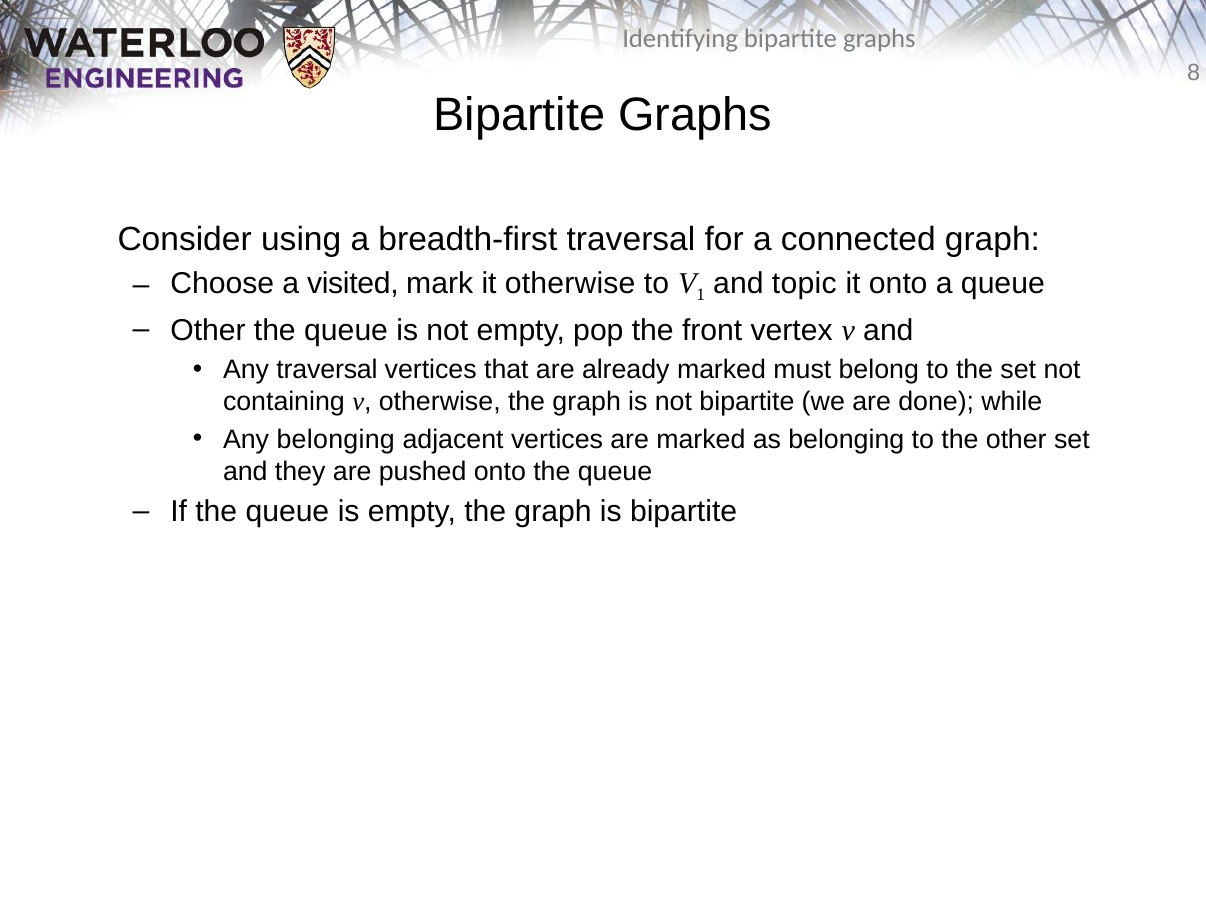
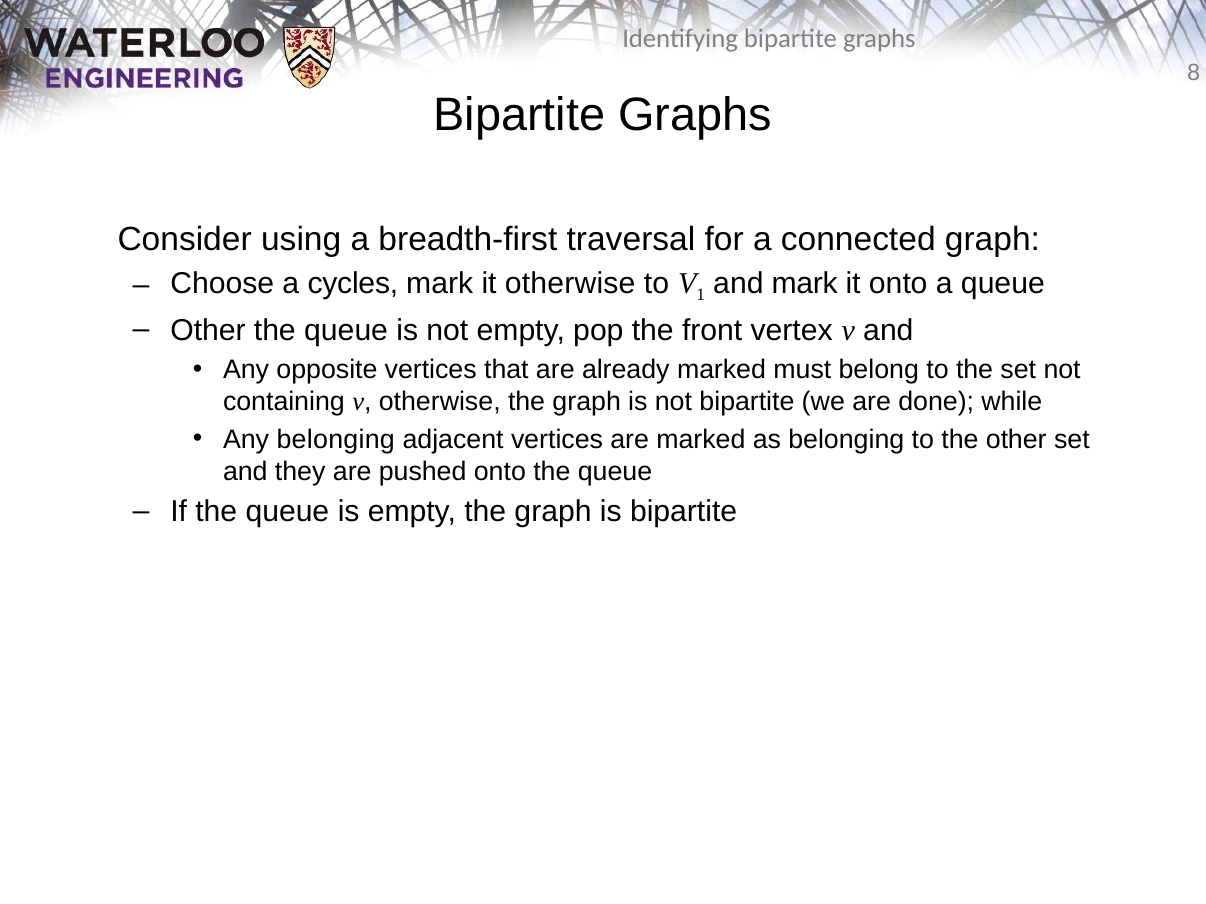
visited: visited -> cycles (353, 284)
and topic: topic -> mark (805, 284)
Any traversal: traversal -> opposite (327, 370)
